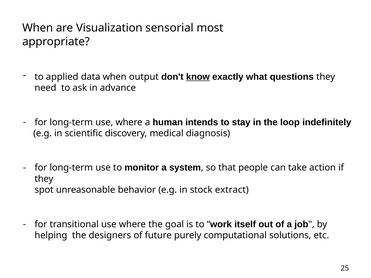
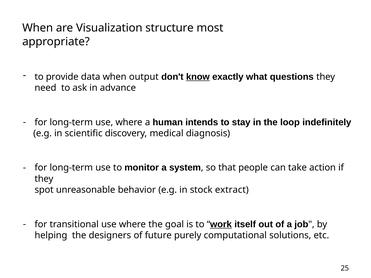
sensorial: sensorial -> structure (169, 28)
applied: applied -> provide (62, 77)
work underline: none -> present (221, 224)
